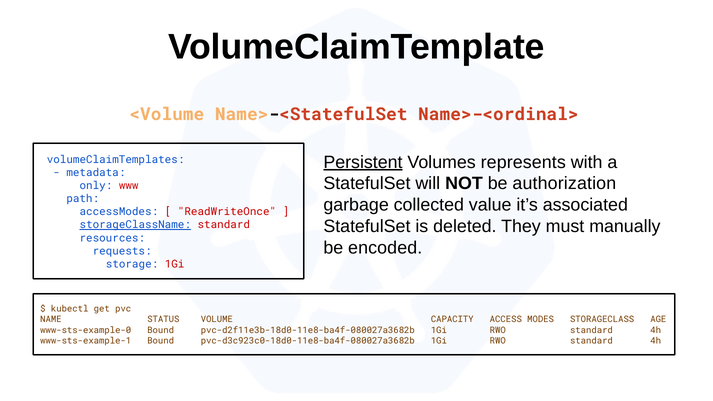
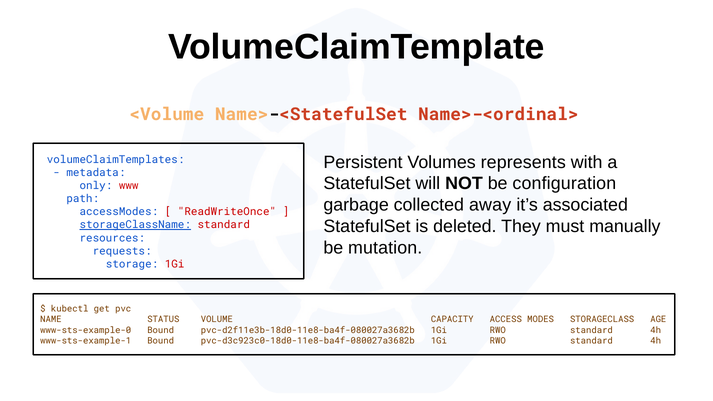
Persistent underline: present -> none (363, 162)
authorization: authorization -> configuration (564, 184)
value: value -> away (490, 205)
encoded: encoded -> mutation (385, 248)
